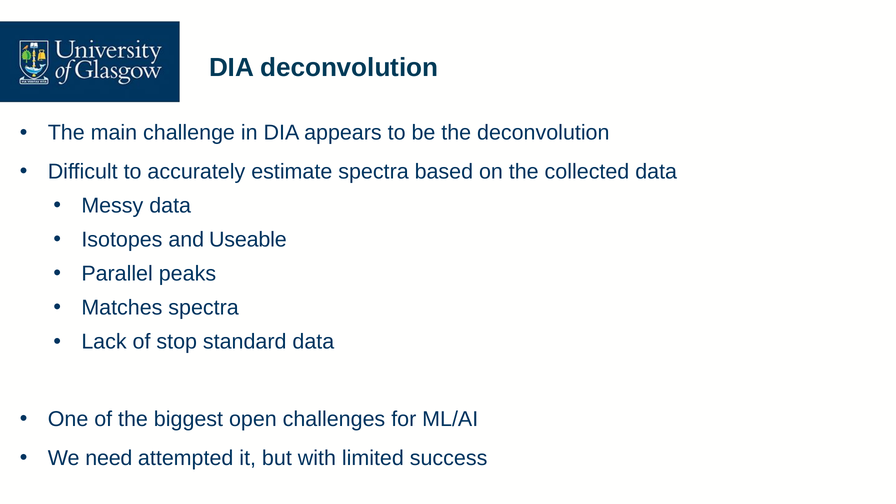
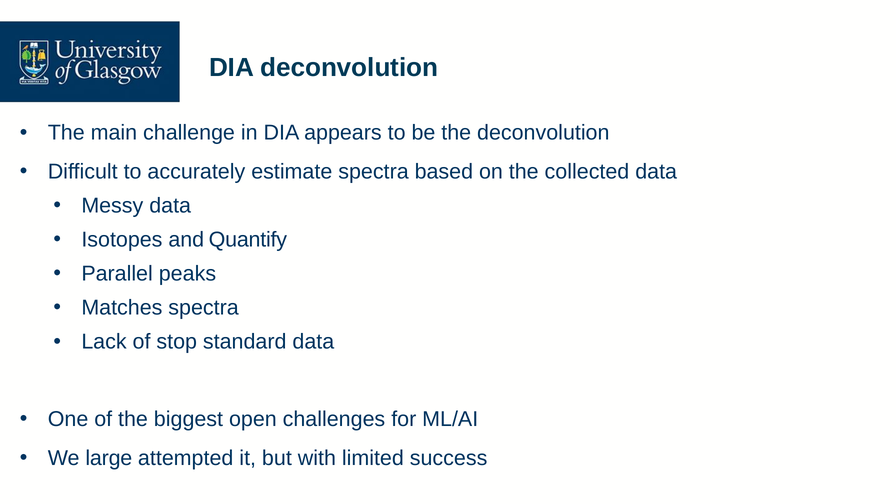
Useable: Useable -> Quantify (248, 240)
need: need -> large (109, 458)
